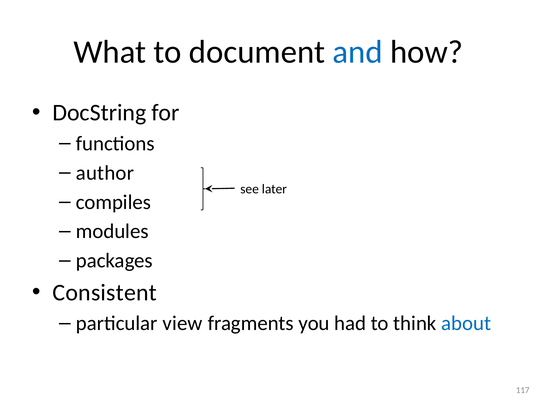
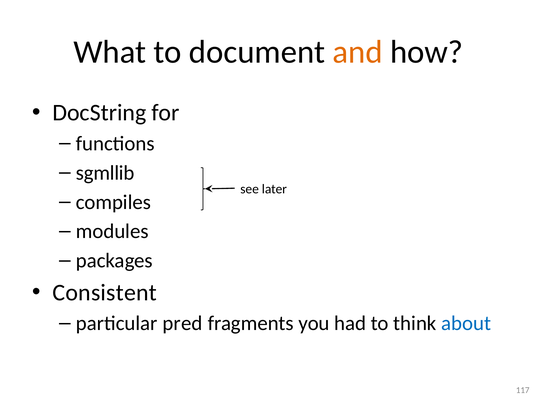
and colour: blue -> orange (358, 52)
author: author -> sgmllib (105, 173)
view: view -> pred (182, 323)
